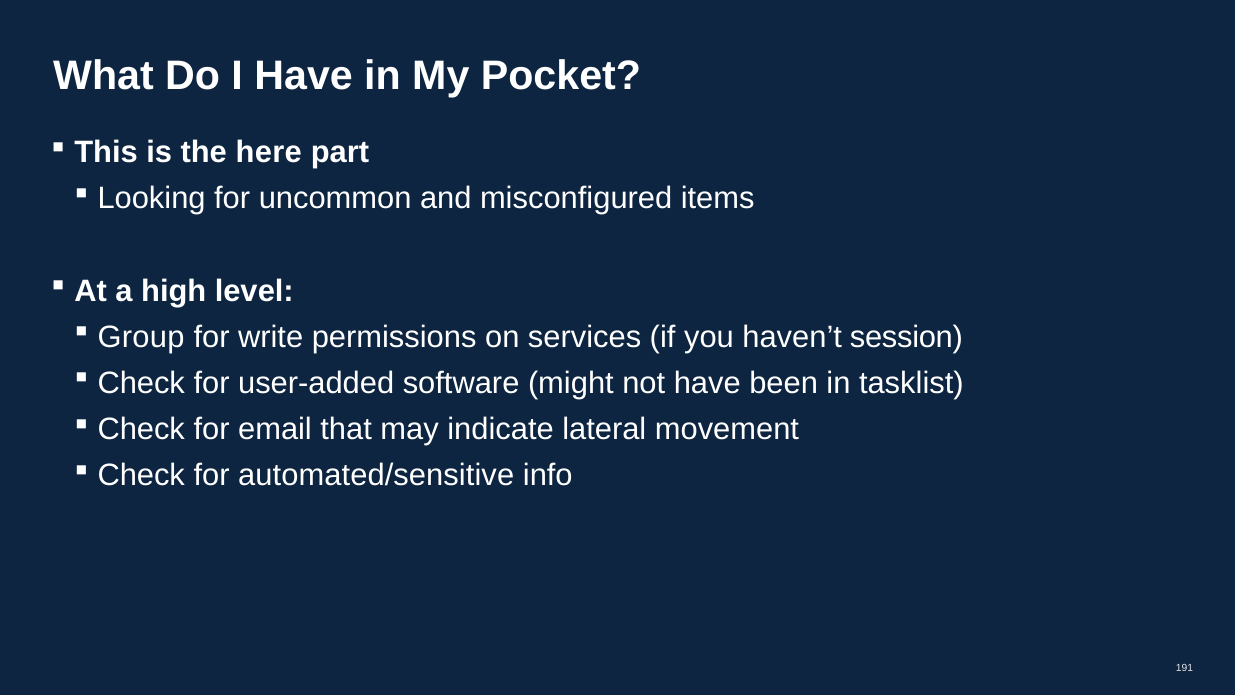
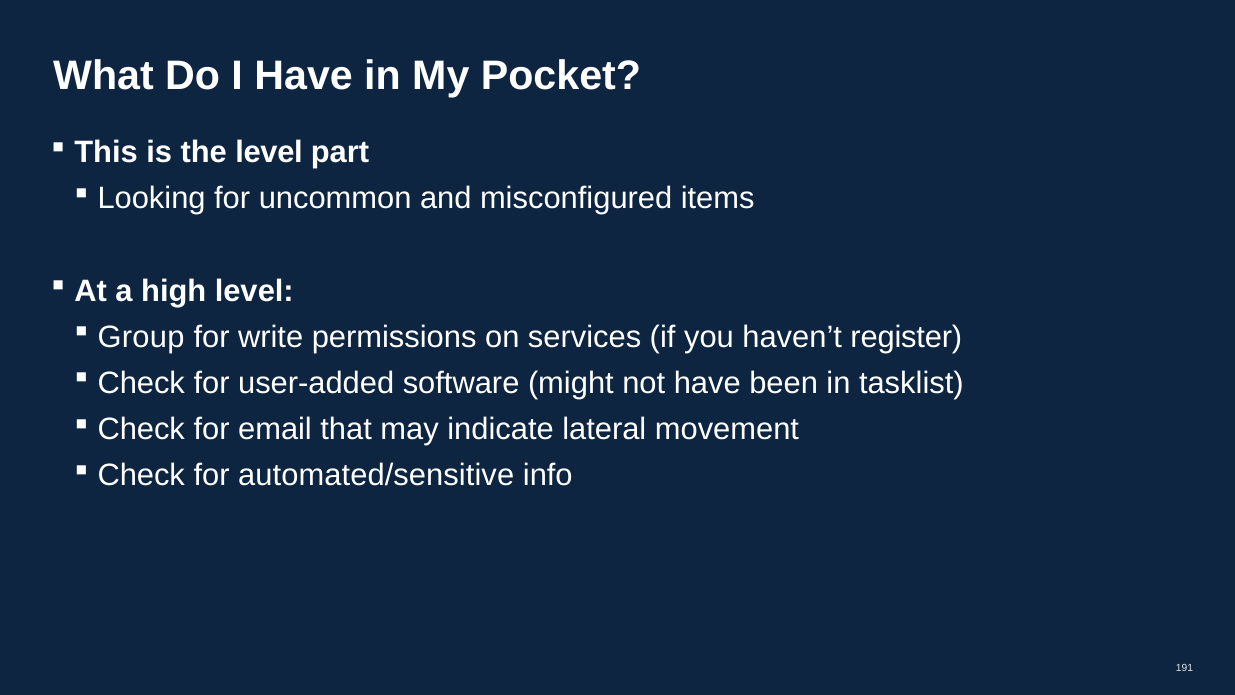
the here: here -> level (269, 152)
session: session -> register (906, 337)
